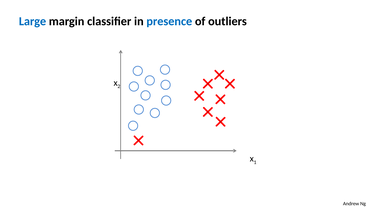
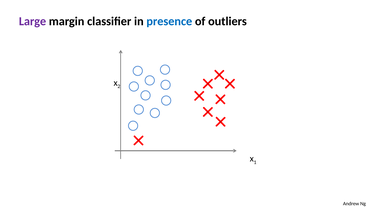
Large colour: blue -> purple (33, 21)
